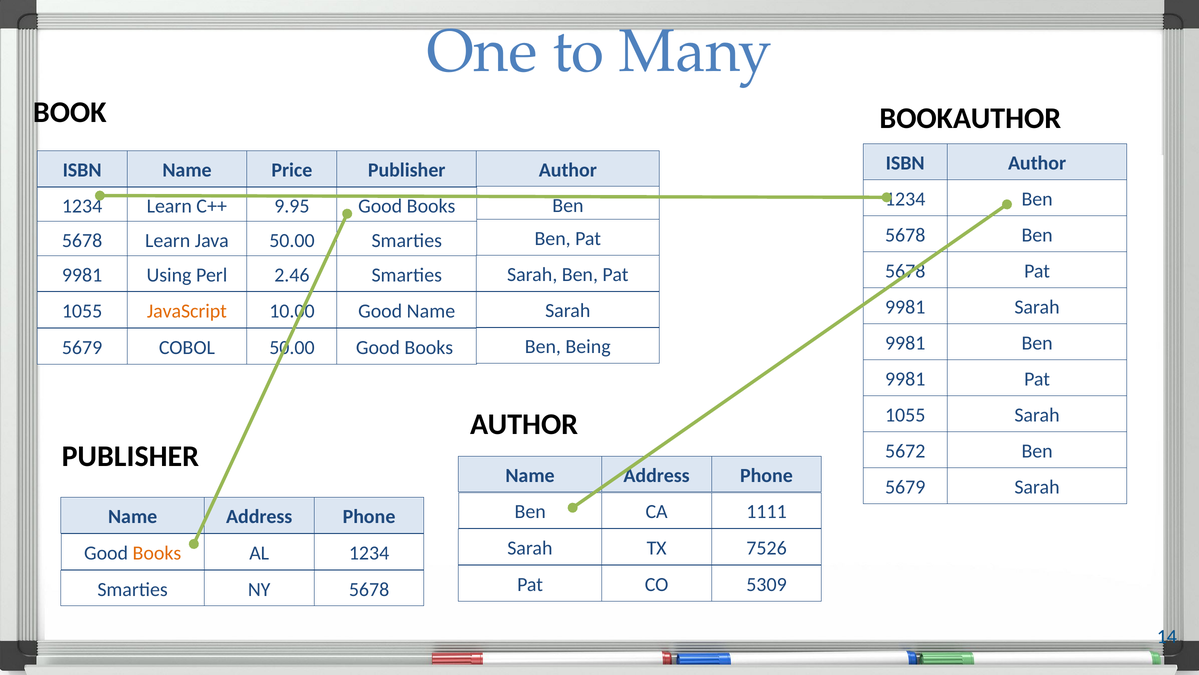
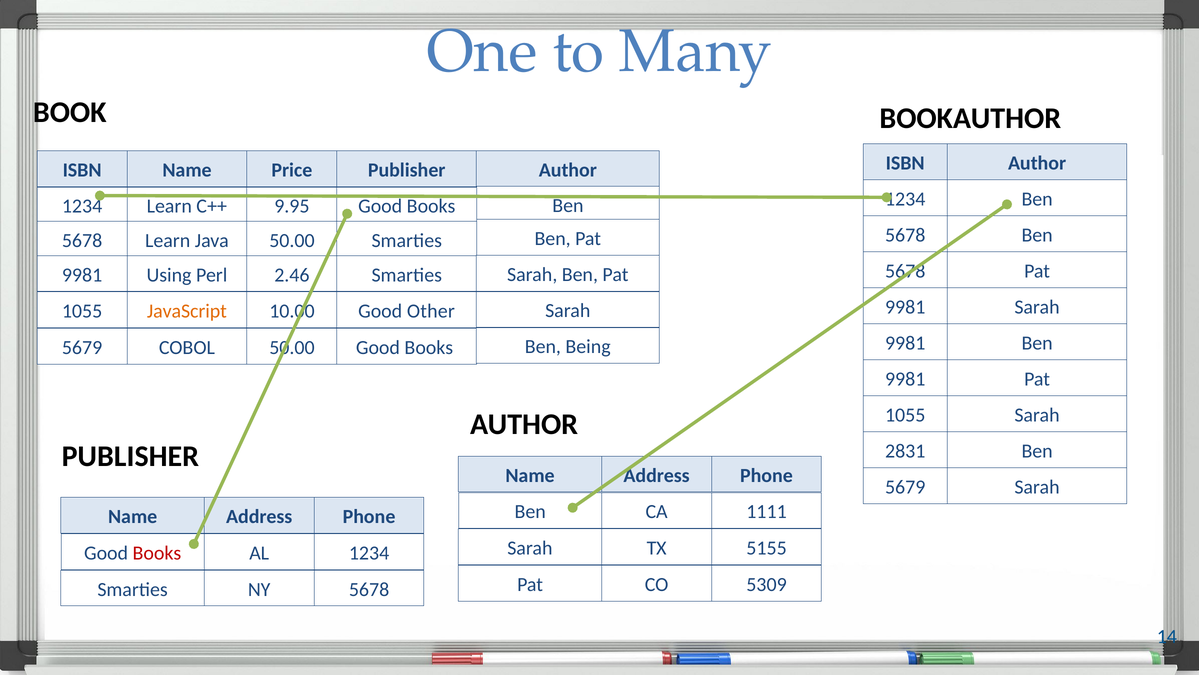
Good Name: Name -> Other (431, 311)
5672: 5672 -> 2831 (905, 451)
7526: 7526 -> 5155 (767, 548)
Books colour: orange -> red (157, 553)
